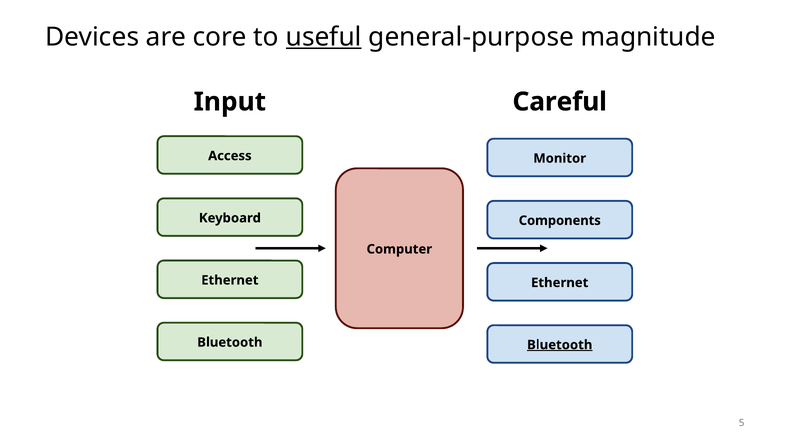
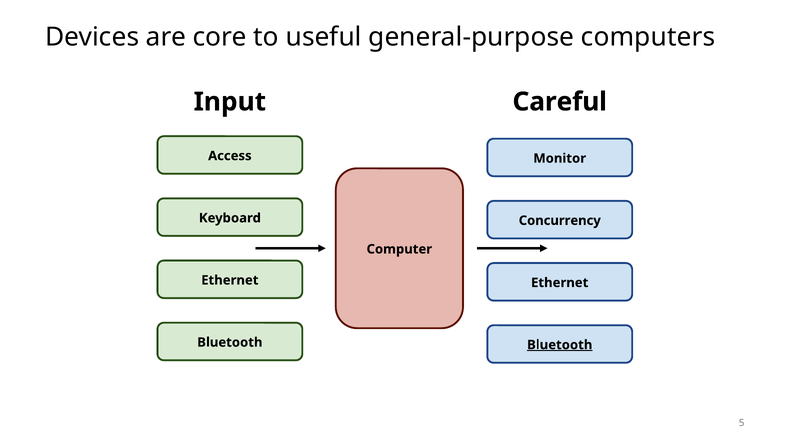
useful underline: present -> none (324, 37)
magnitude: magnitude -> computers (648, 37)
Components: Components -> Concurrency (560, 221)
